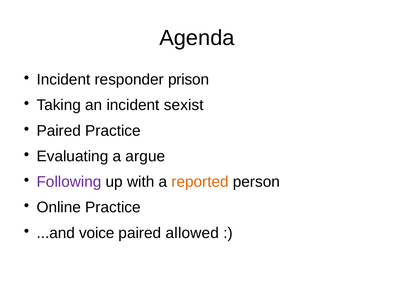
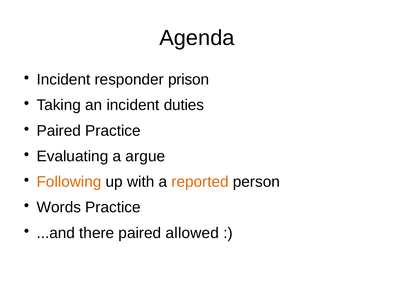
sexist: sexist -> duties (184, 105)
Following colour: purple -> orange (69, 181)
Online: Online -> Words (59, 207)
voice: voice -> there (97, 233)
